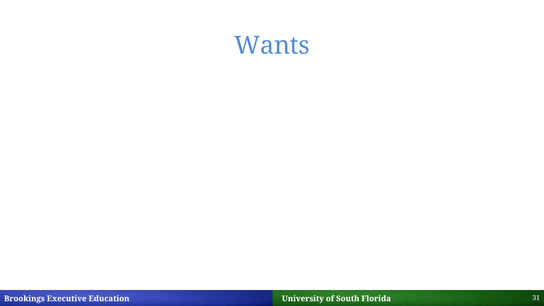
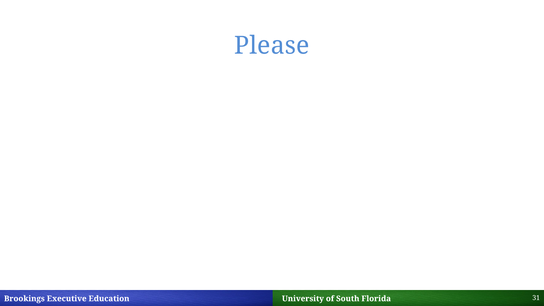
Wants: Wants -> Please (272, 46)
